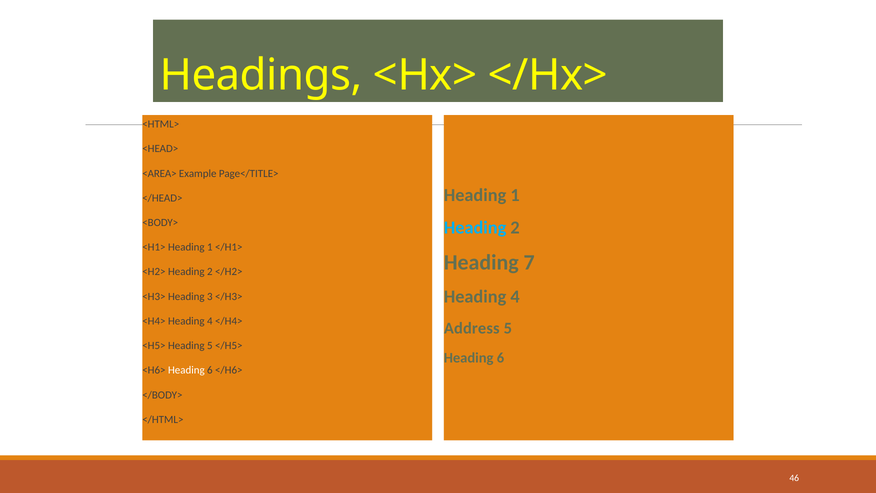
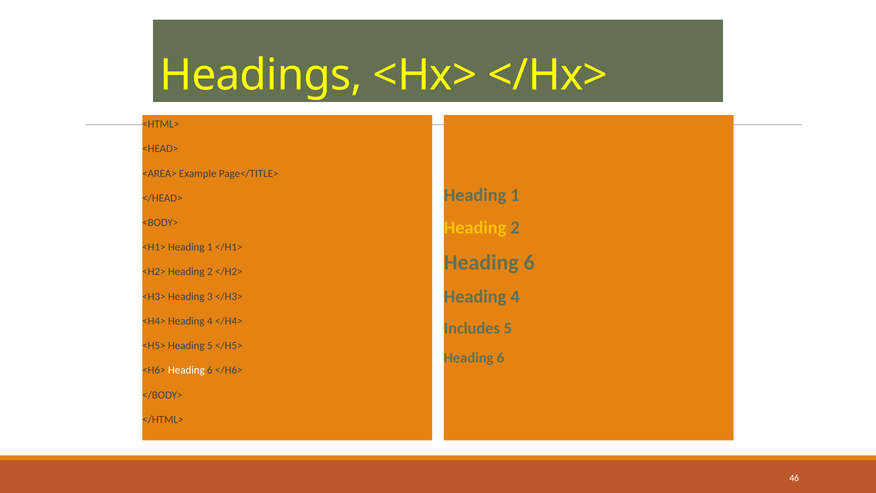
Heading colour: light blue -> yellow (475, 228)
7: 7 -> 6 (529, 262)
Address: Address -> Includes (472, 328)
